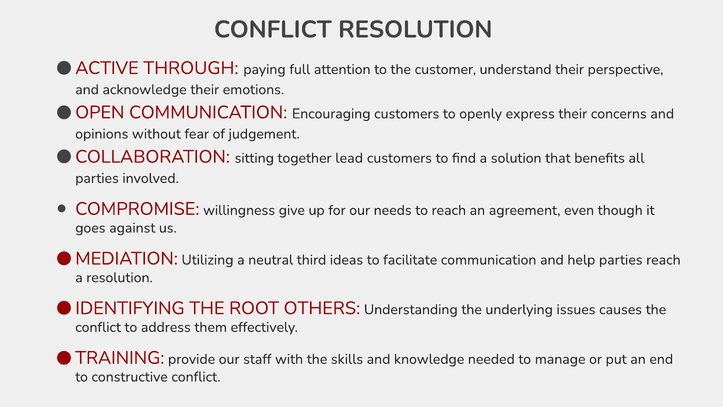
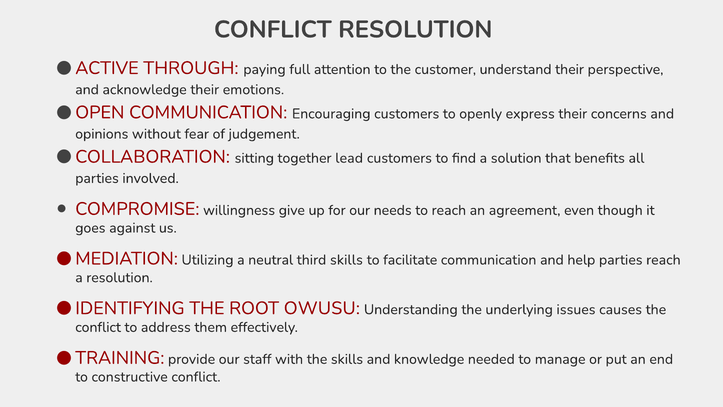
third ideas: ideas -> skills (346, 260)
OTHERS: OTHERS -> OWUSU (322, 308)
